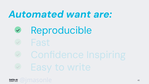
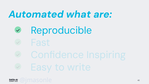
want: want -> what (78, 14)
